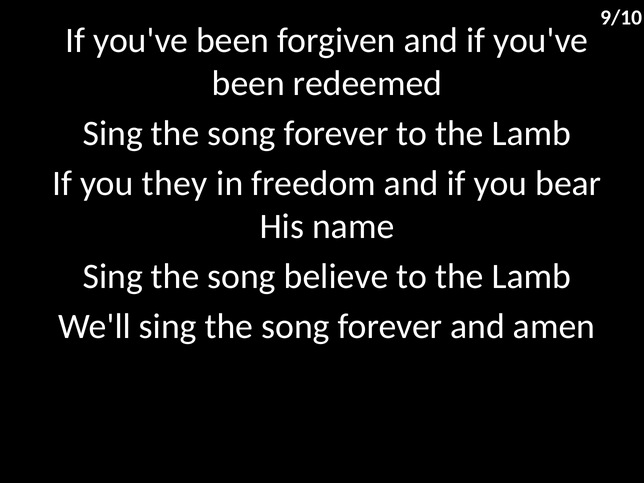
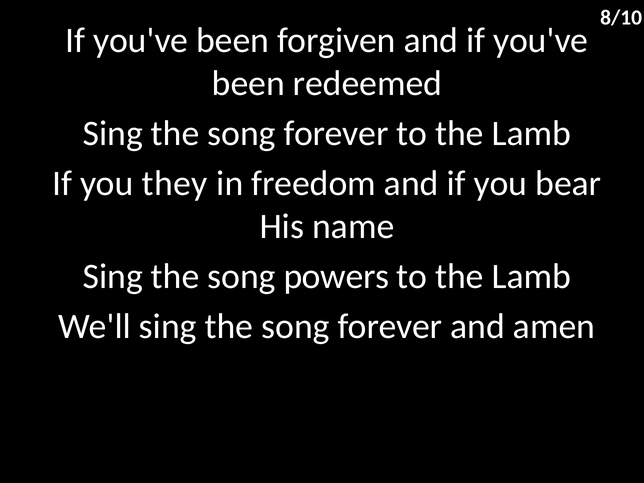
9/10: 9/10 -> 8/10 (621, 18)
believe: believe -> powers (336, 277)
